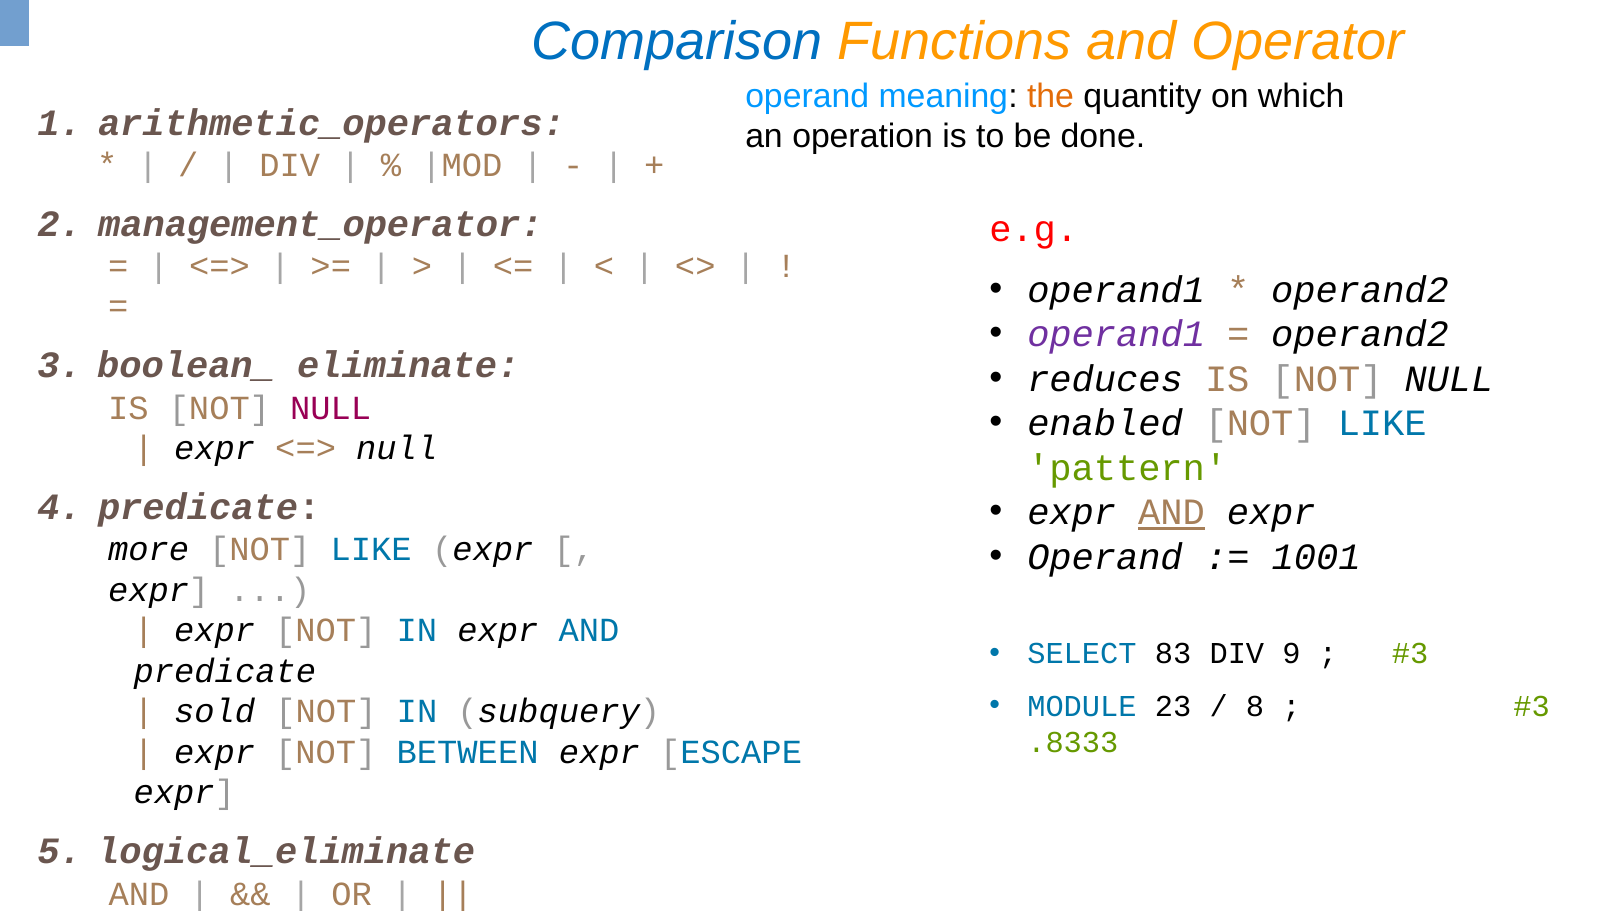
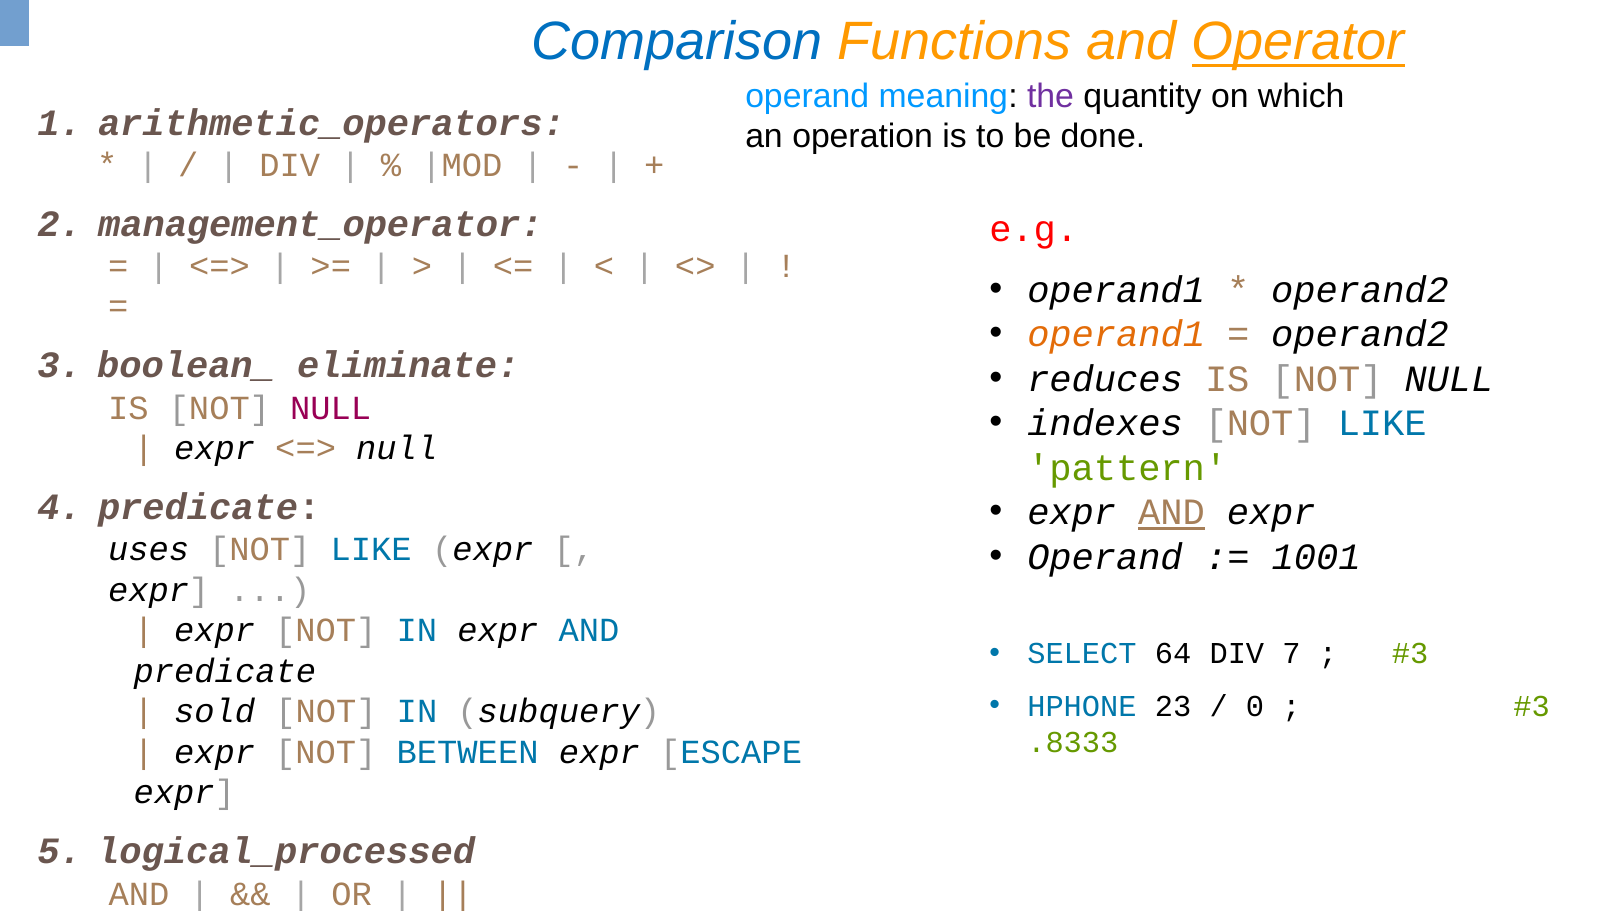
Operator underline: none -> present (1298, 42)
the colour: orange -> purple (1051, 96)
operand1 colour: purple -> orange (1116, 335)
enabled: enabled -> indexes (1105, 424)
more: more -> uses (149, 550)
83: 83 -> 64 (1173, 654)
9: 9 -> 7 (1292, 654)
MODULE: MODULE -> HPHONE (1082, 707)
8: 8 -> 0 (1255, 707)
logical_eliminate: logical_eliminate -> logical_processed (286, 852)
